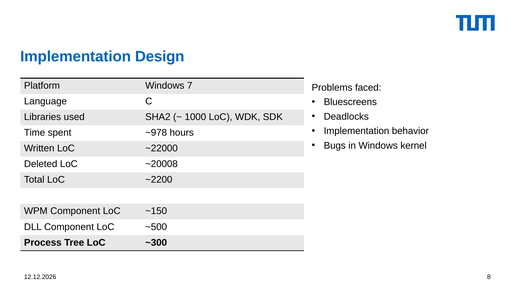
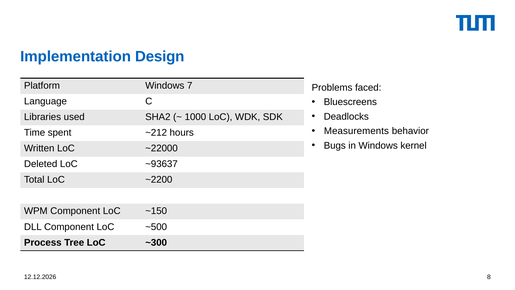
Implementation: Implementation -> Measurements (356, 131)
~978: ~978 -> ~212 (156, 133)
~20008: ~20008 -> ~93637 (161, 164)
